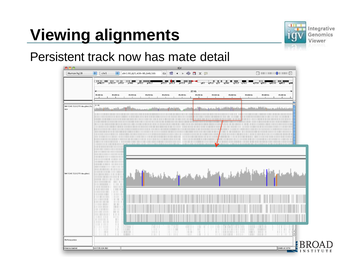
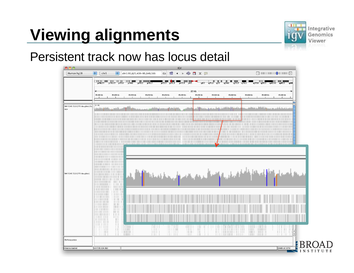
mate: mate -> locus (182, 57)
